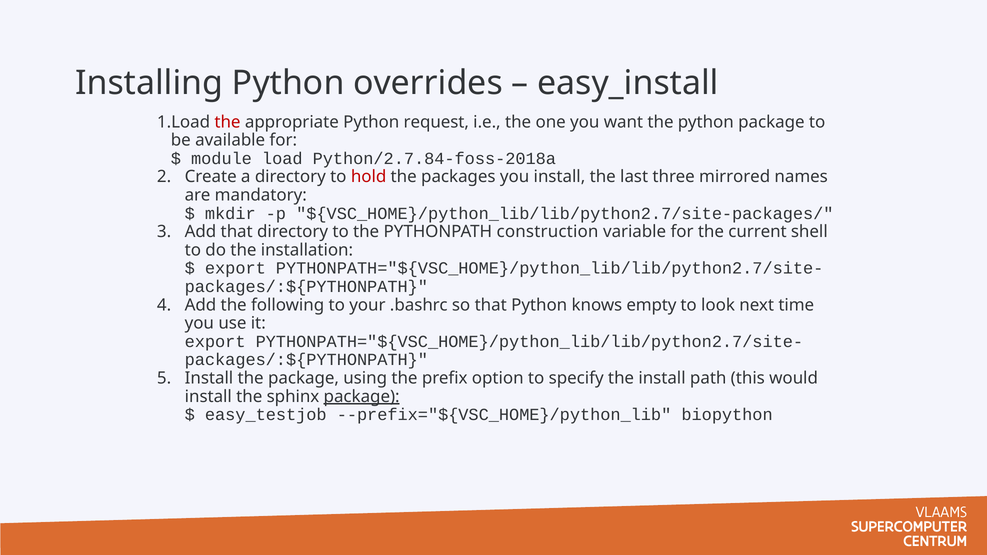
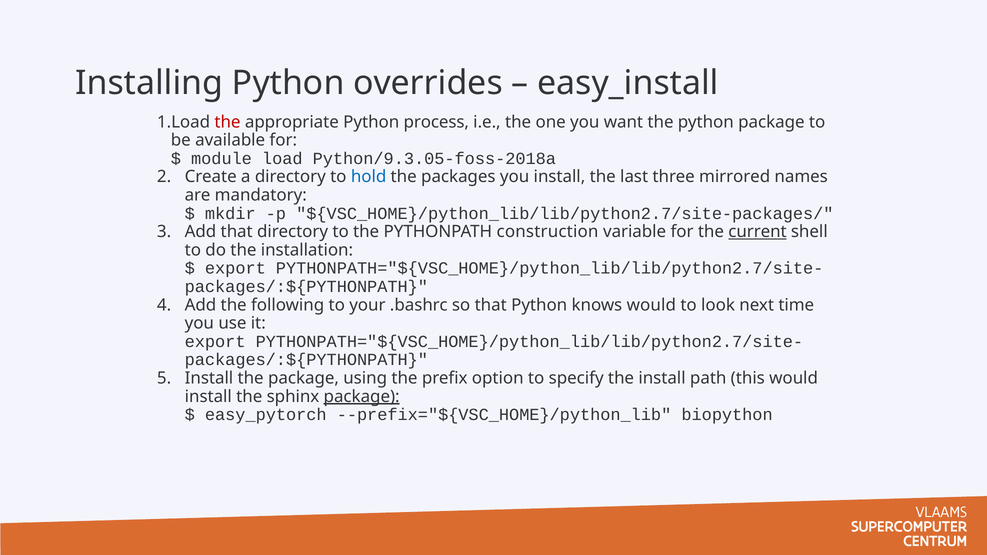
request: request -> process (436, 122)
Python/2.7.84-foss-2018a: Python/2.7.84-foss-2018a -> Python/9.3.05-foss-2018a (434, 159)
hold colour: red -> blue (369, 177)
current underline: none -> present (758, 232)
knows empty: empty -> would (651, 305)
easy_testjob: easy_testjob -> easy_pytorch (266, 415)
